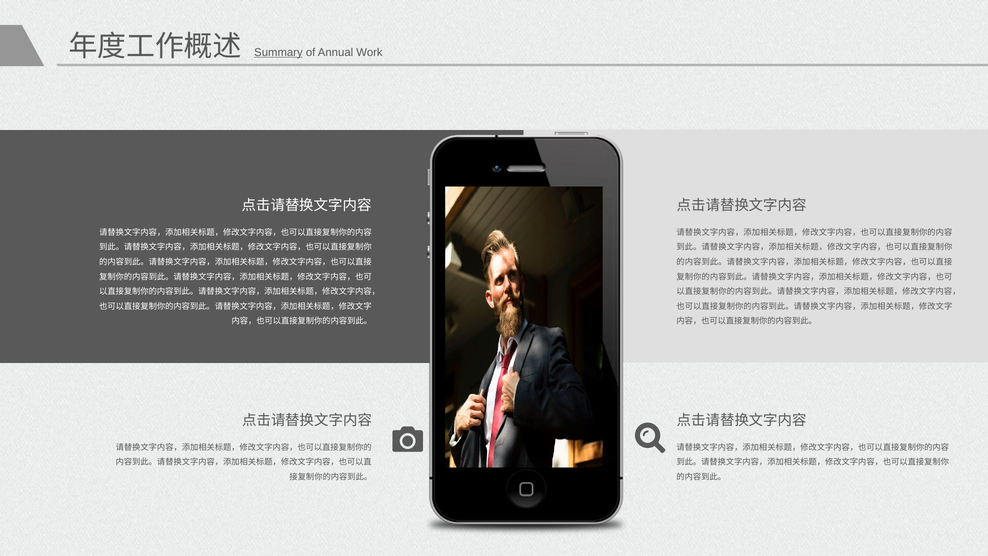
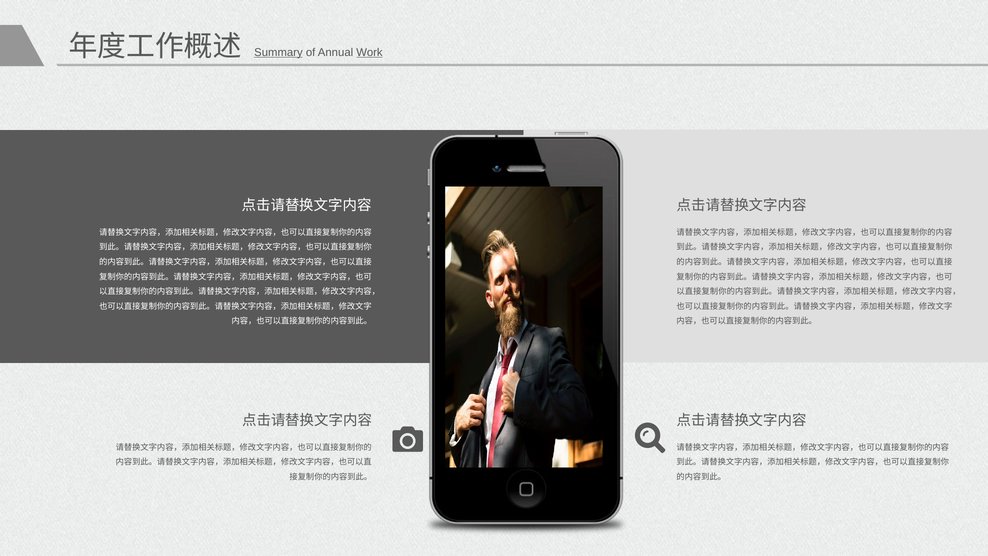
Work underline: none -> present (369, 52)
